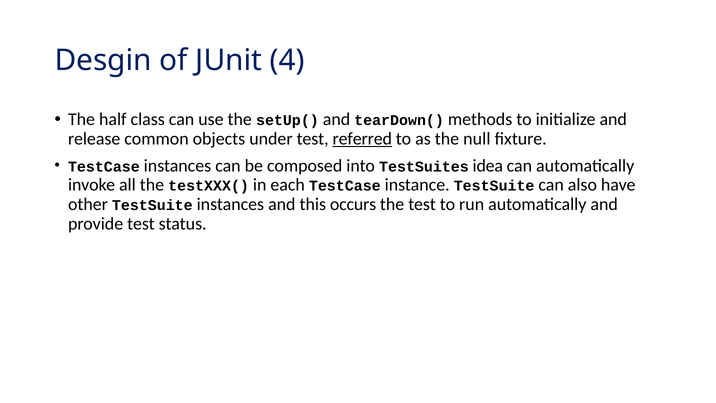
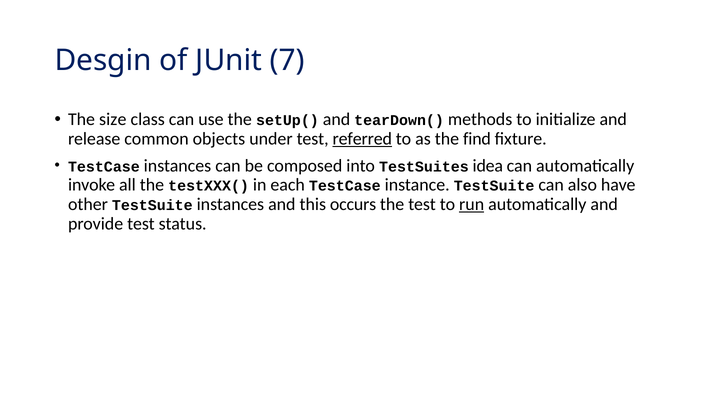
4: 4 -> 7 (287, 60)
half: half -> size (113, 119)
null: null -> find (477, 139)
run underline: none -> present (472, 204)
